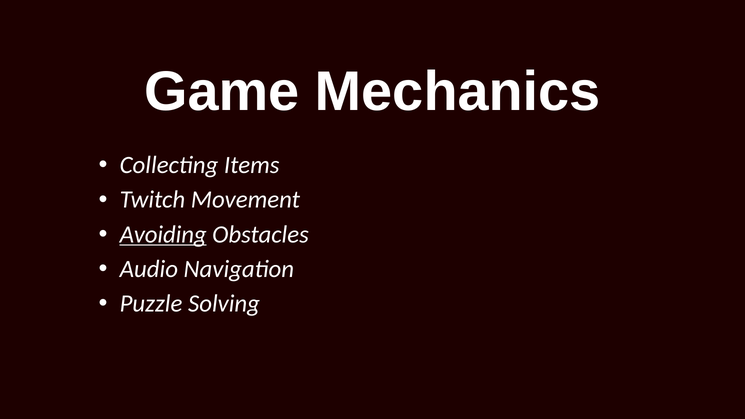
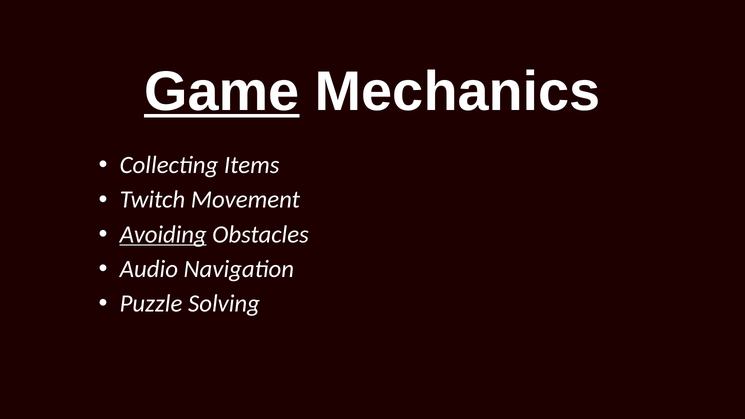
Game underline: none -> present (222, 92)
